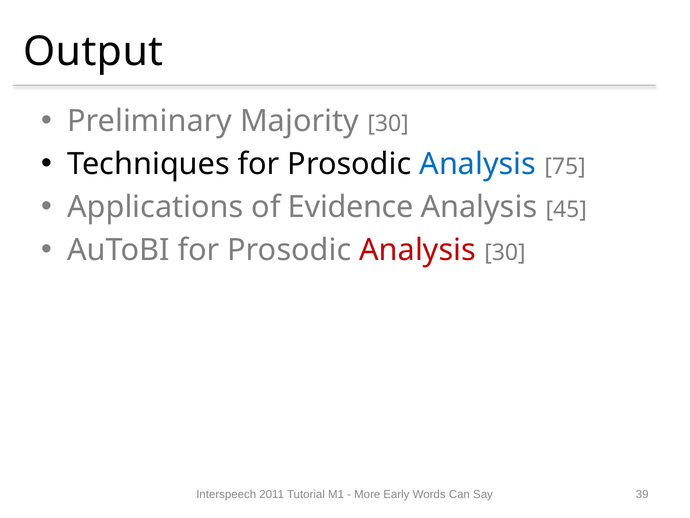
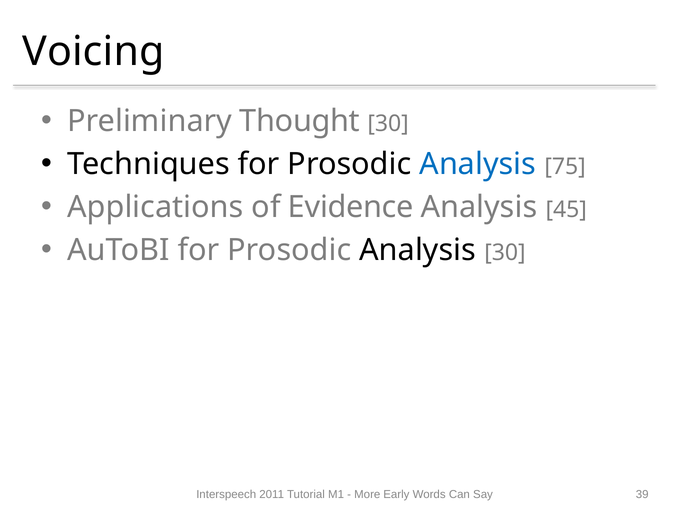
Output: Output -> Voicing (93, 52)
Majority: Majority -> Thought (300, 121)
Analysis colour: red -> black (418, 250)
